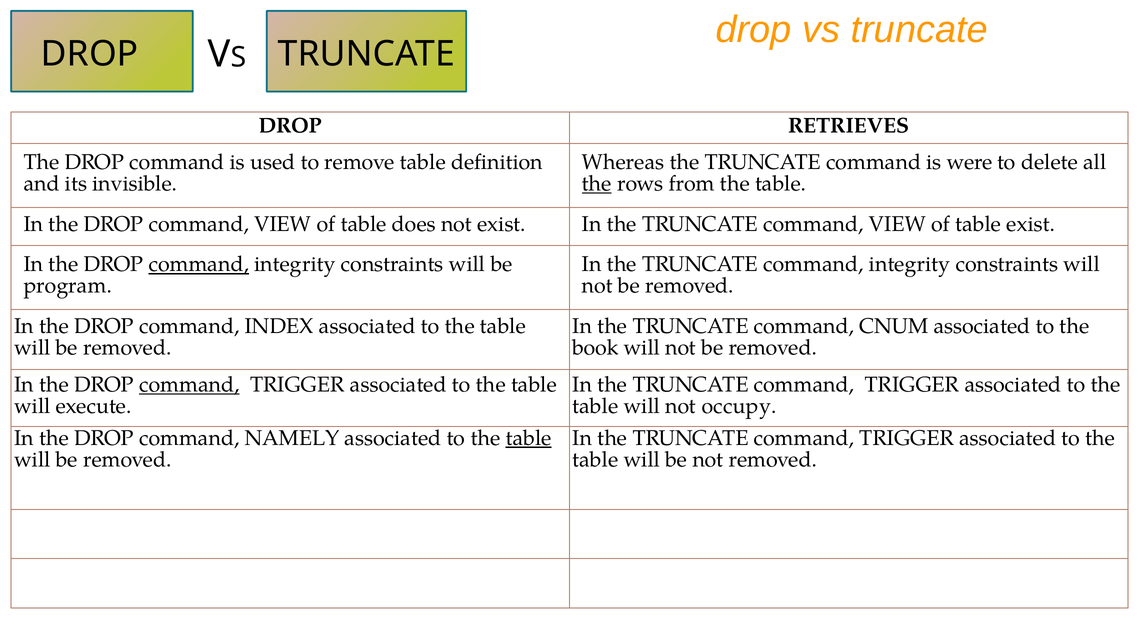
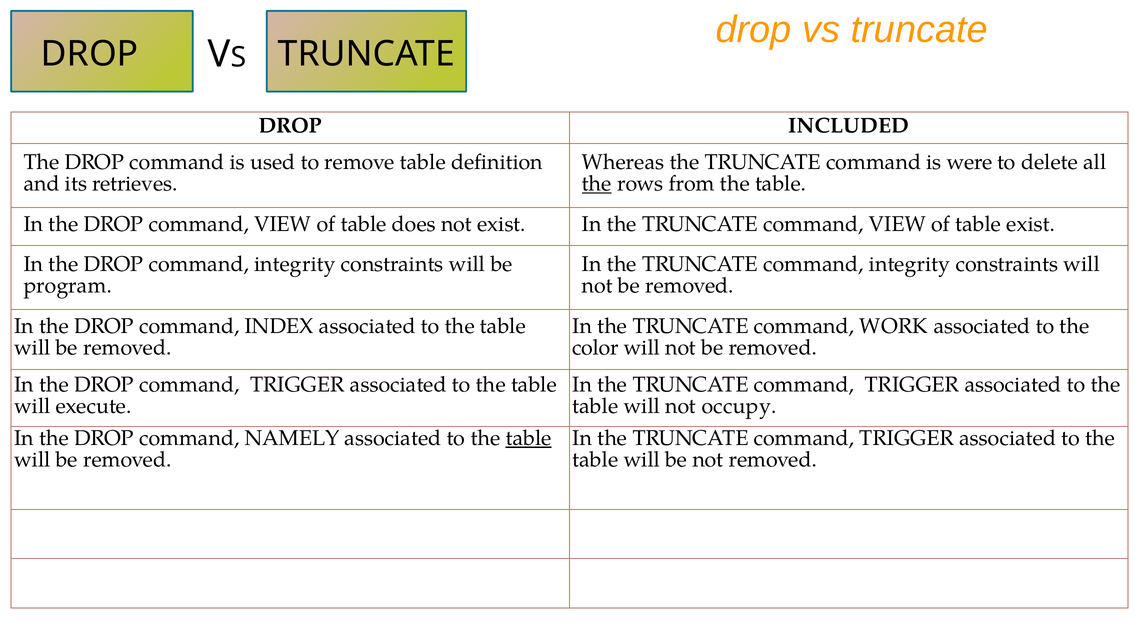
RETRIEVES: RETRIEVES -> INCLUDED (849, 125)
invisible: invisible -> retrieves (135, 184)
command underline: present -> none (199, 264)
CNUM: CNUM -> WORK (894, 326)
book: book -> color (595, 348)
command underline: present -> none (189, 385)
